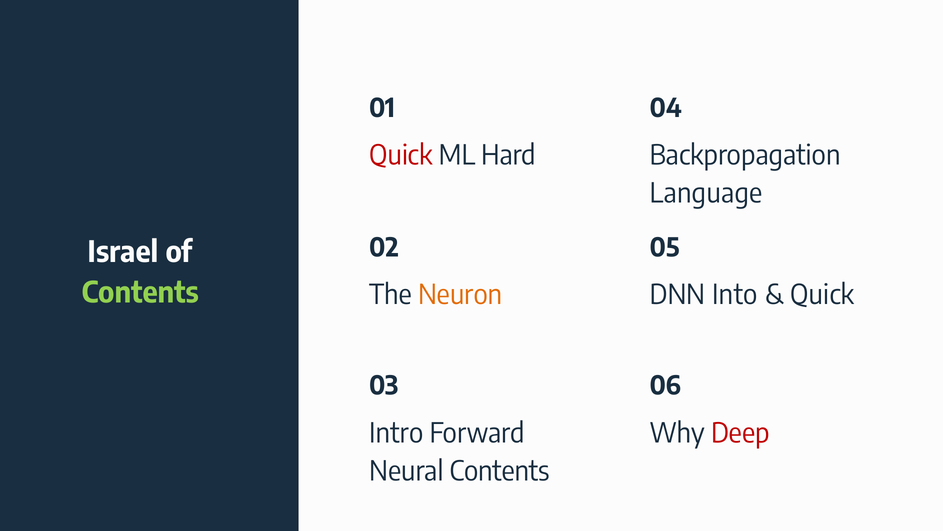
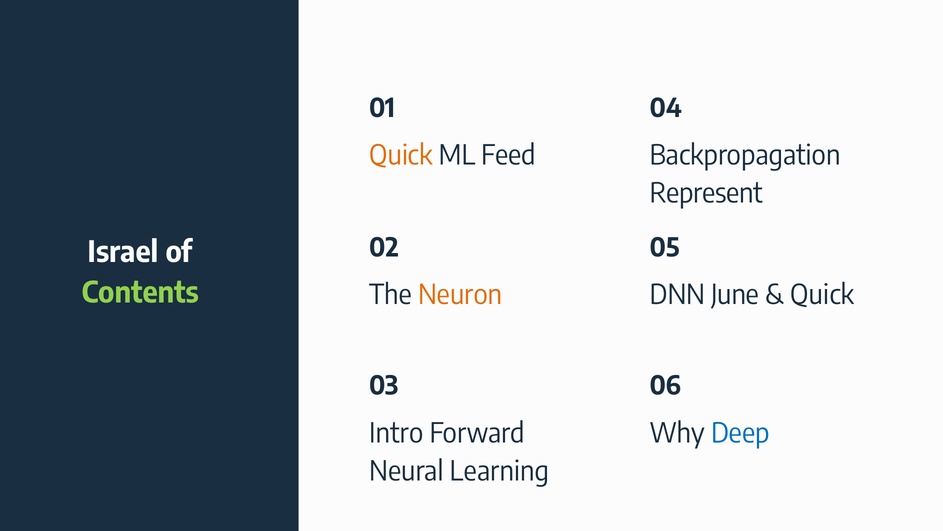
Quick colour: red -> orange (401, 155)
Hard: Hard -> Feed (509, 155)
Language: Language -> Represent (706, 193)
Into: Into -> June (735, 295)
Deep colour: red -> blue (740, 433)
Neural Contents: Contents -> Learning (500, 471)
